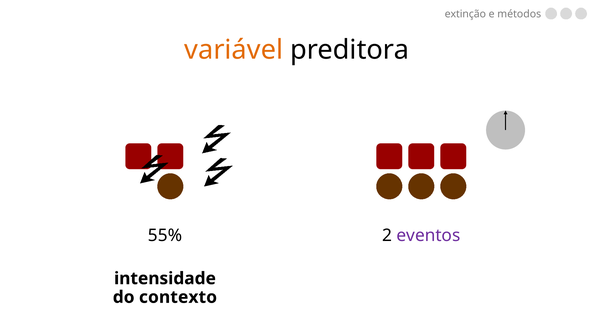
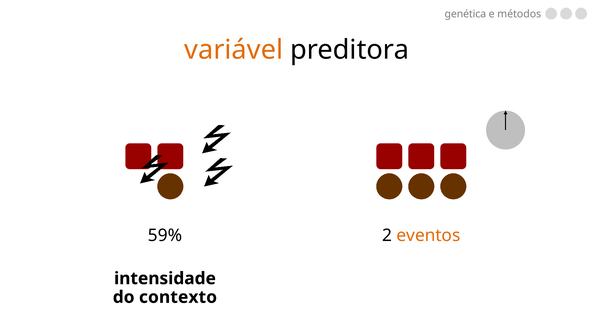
extinção: extinção -> genética (465, 14)
55%: 55% -> 59% (165, 236)
eventos colour: purple -> orange (428, 236)
